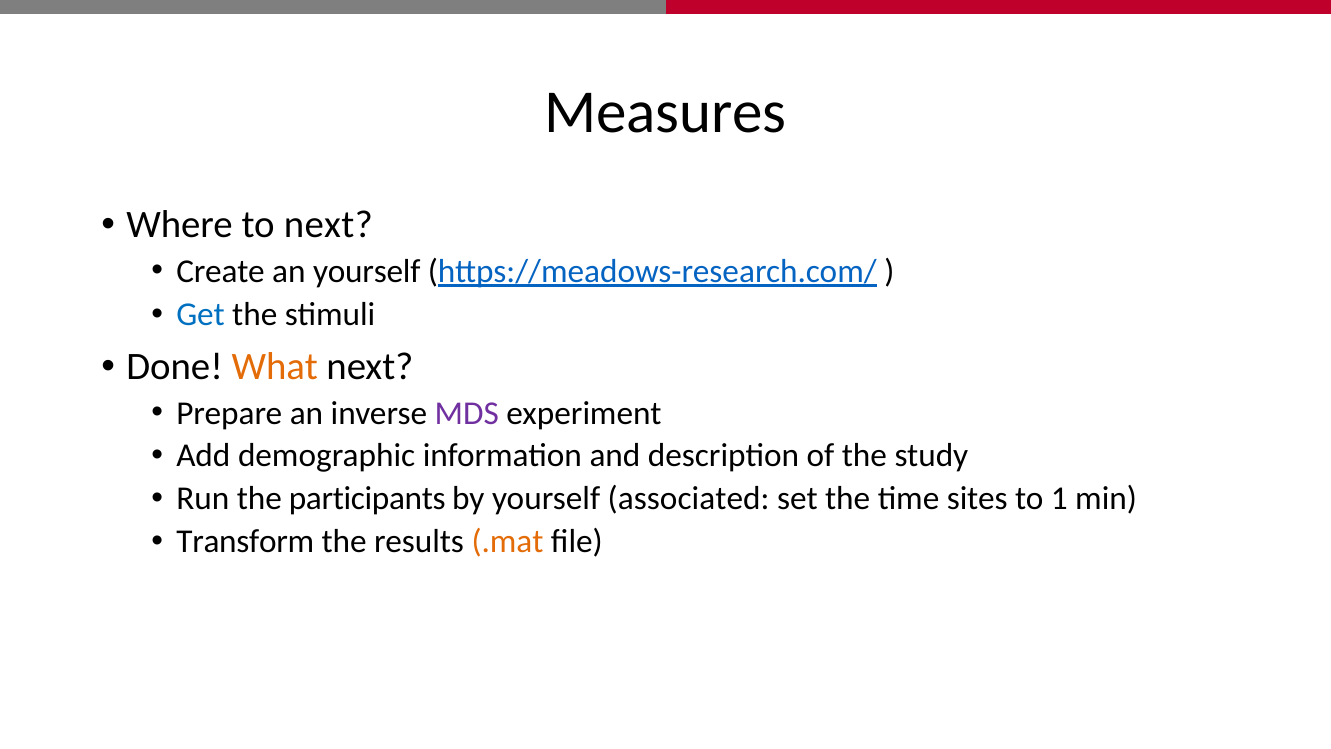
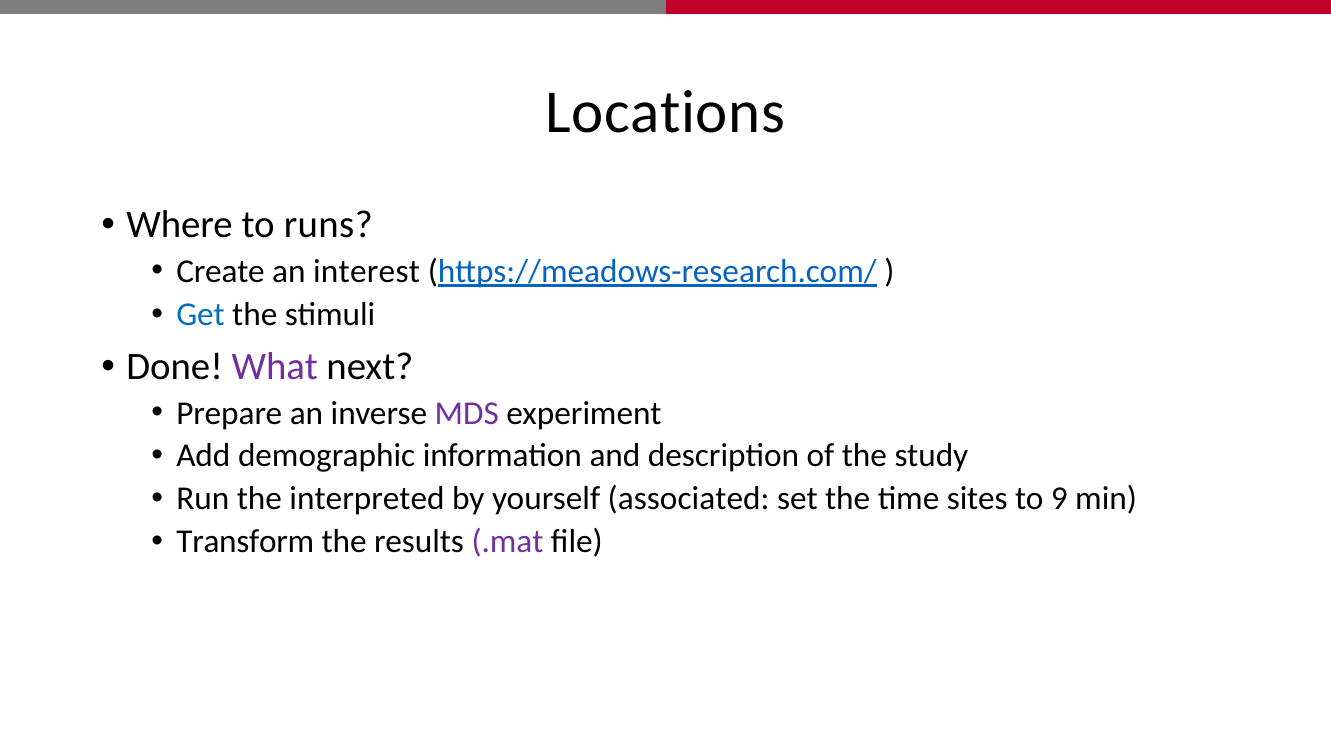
Measures: Measures -> Locations (665, 112)
to next: next -> runs (328, 225)
an yourself: yourself -> interest (367, 271)
What colour: orange -> purple (275, 367)
participants: participants -> interpreted (367, 499)
1: 1 -> 9 (1059, 499)
.mat colour: orange -> purple (508, 541)
